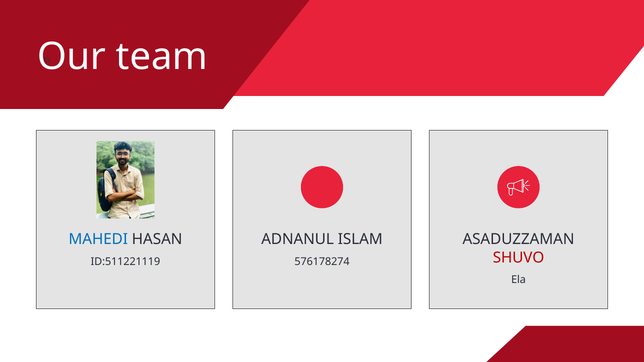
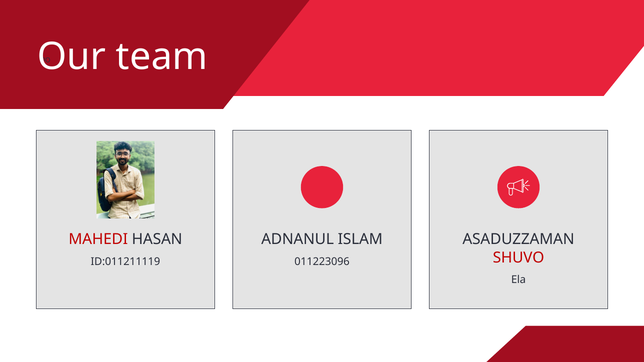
MAHEDI colour: blue -> red (98, 240)
ID:511221119: ID:511221119 -> ID:011211119 (125, 262)
576178274: 576178274 -> 011223096 (322, 262)
